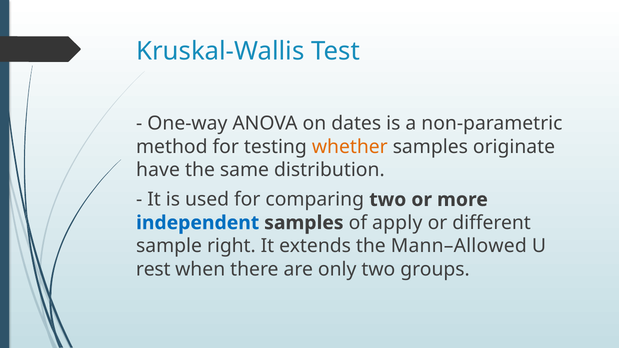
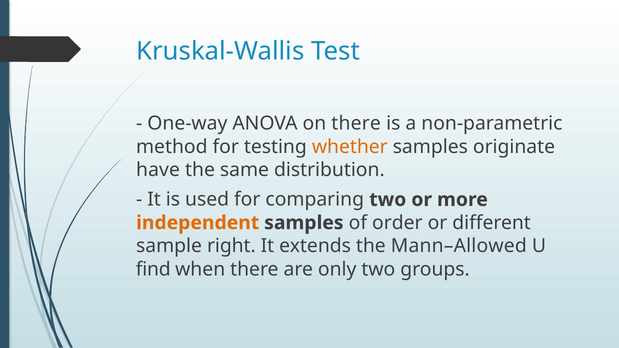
on dates: dates -> there (356, 124)
independent colour: blue -> orange (198, 223)
apply: apply -> order (397, 223)
rest: rest -> find (153, 269)
